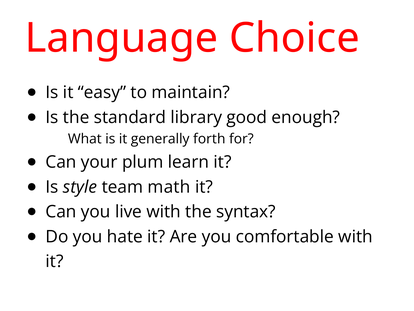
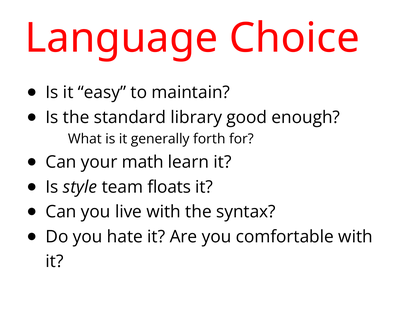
plum: plum -> math (143, 162)
math: math -> floats (169, 187)
